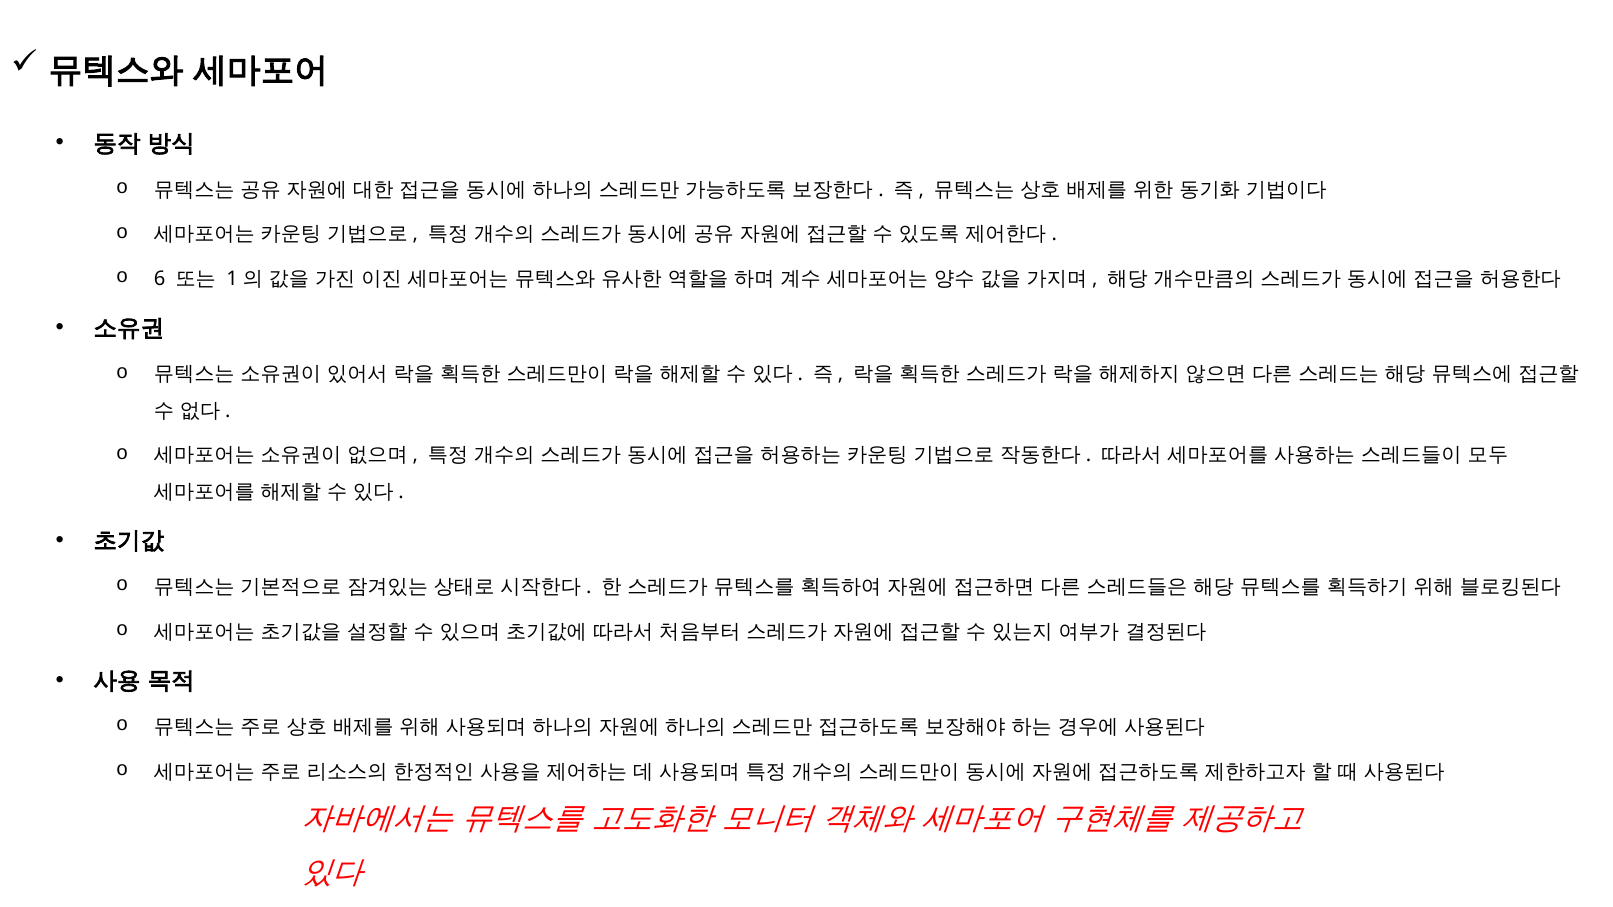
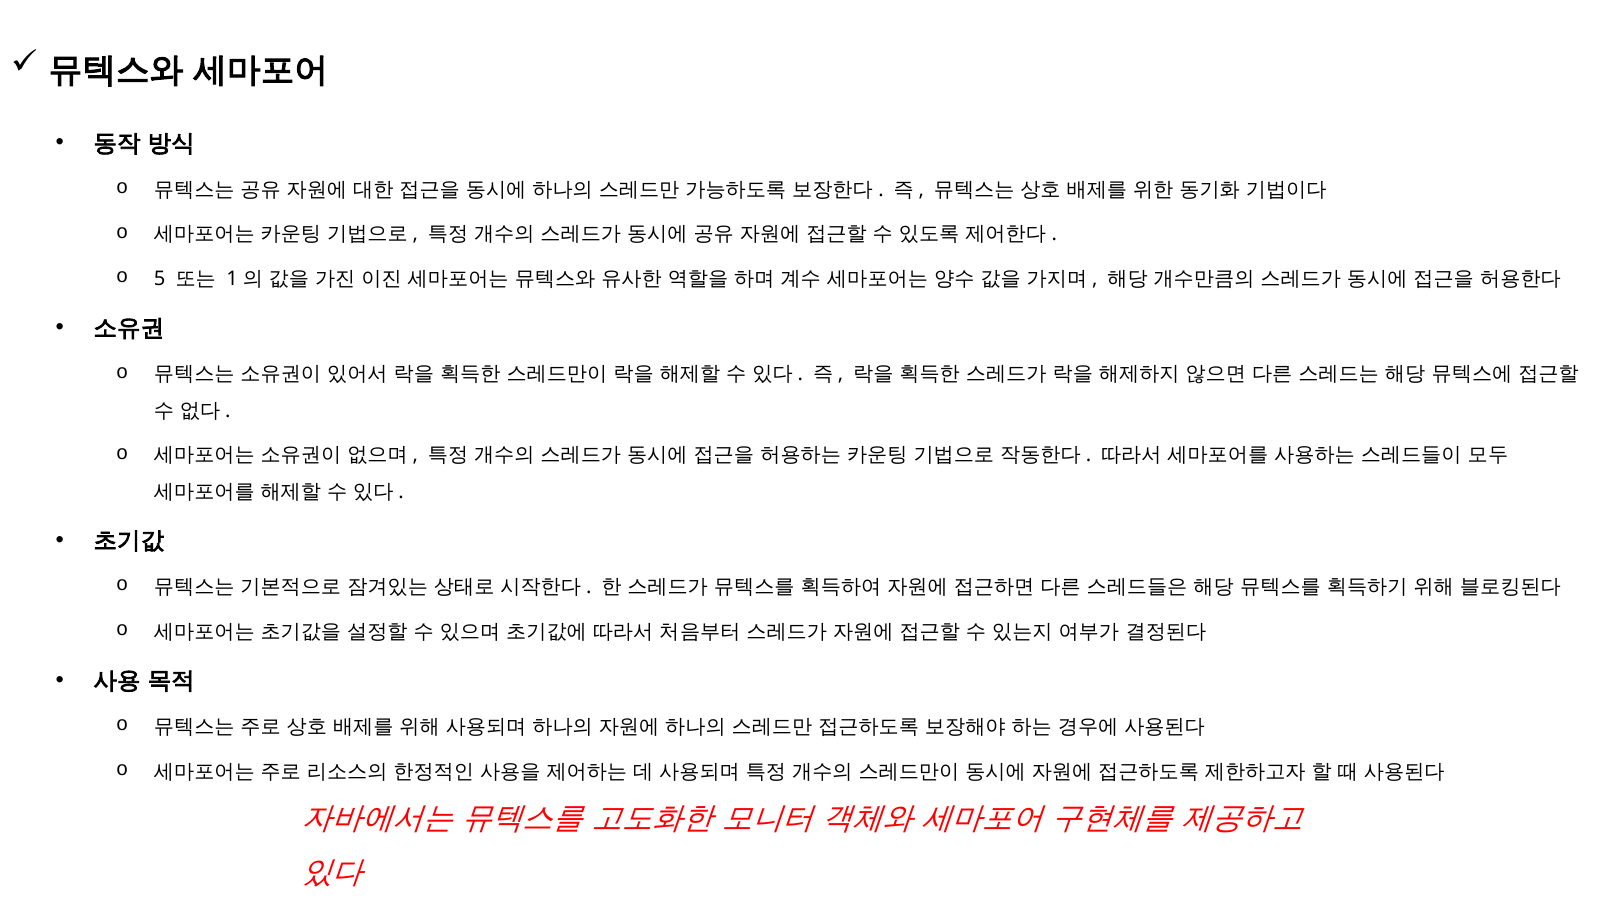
6: 6 -> 5 (160, 279)
